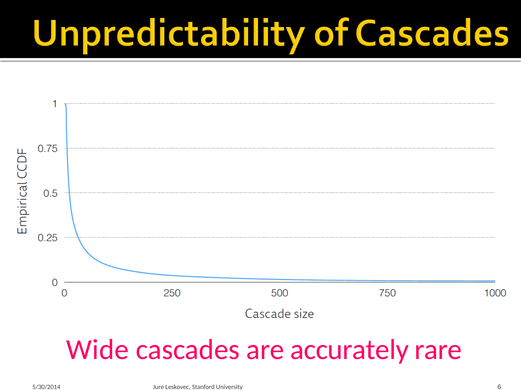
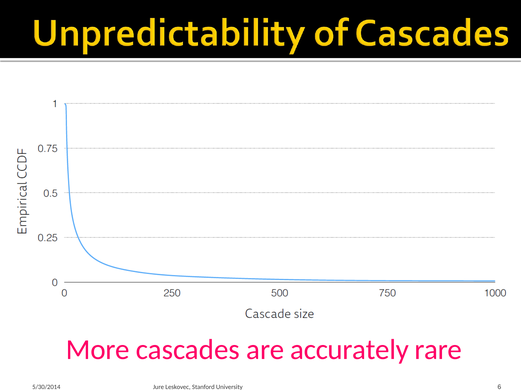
Wide: Wide -> More (98, 350)
